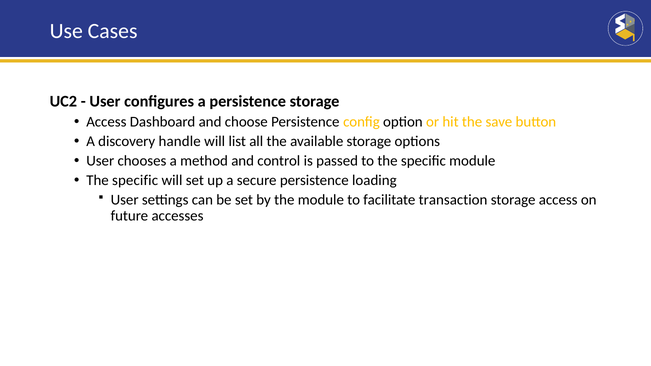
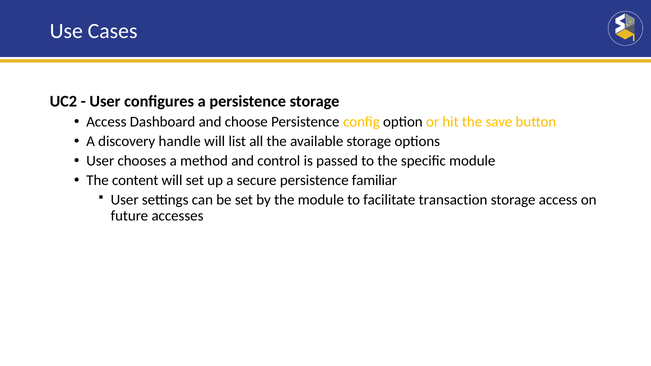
specific: specific -> content (135, 180)
loading: loading -> familiar (374, 180)
